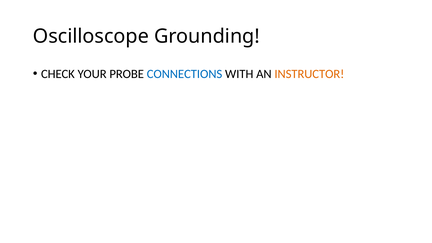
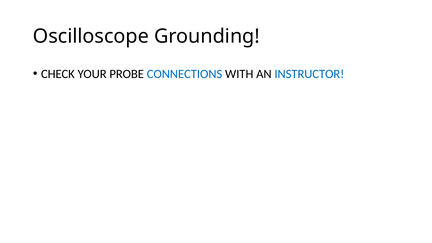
INSTRUCTOR colour: orange -> blue (309, 74)
